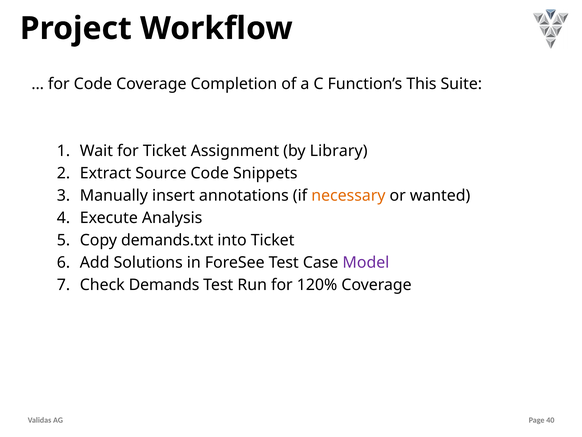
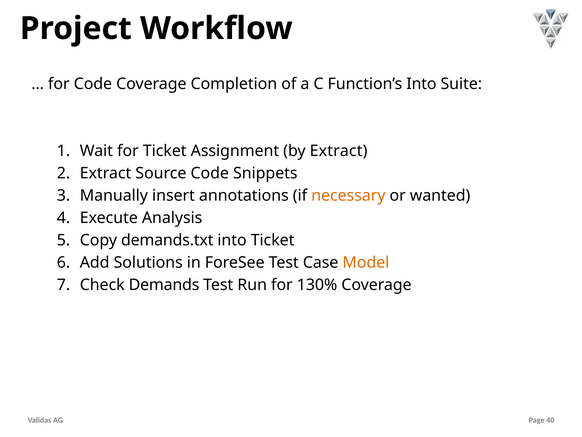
Function’s This: This -> Into (421, 84)
by Library: Library -> Extract (339, 151)
Model colour: purple -> orange (366, 262)
120%: 120% -> 130% (317, 285)
